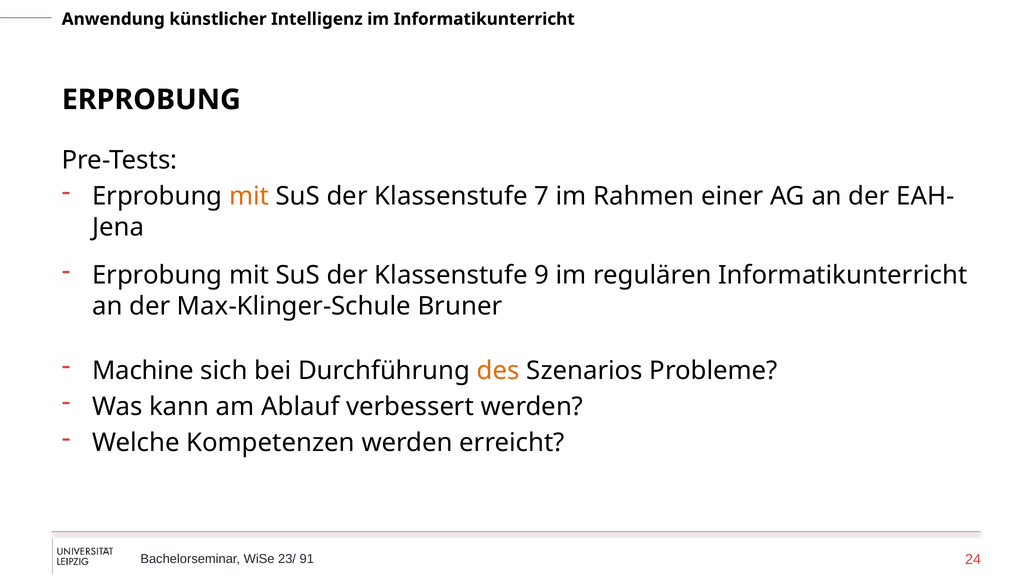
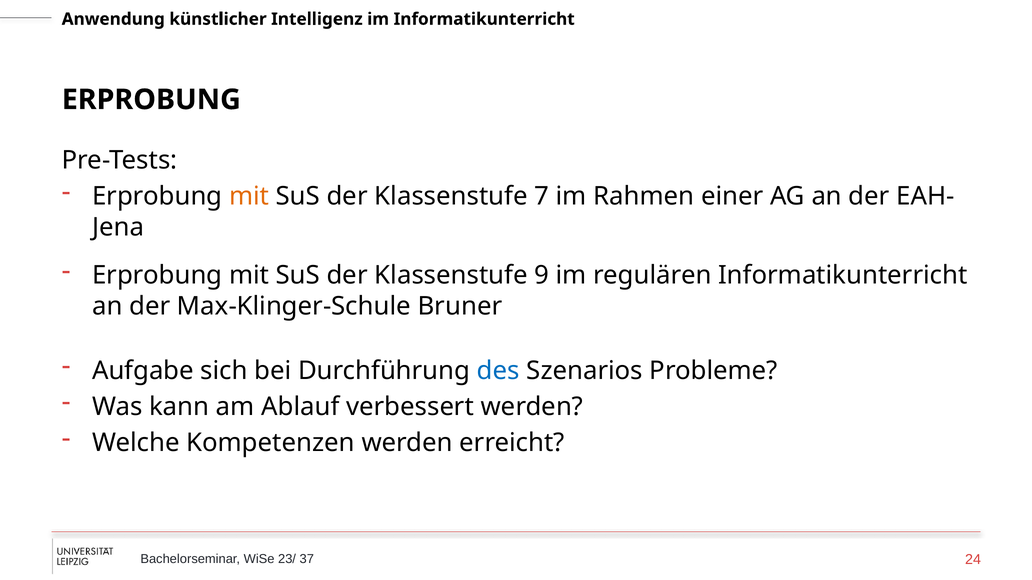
Machine: Machine -> Aufgabe (143, 371)
des colour: orange -> blue (498, 371)
91: 91 -> 37 (307, 560)
